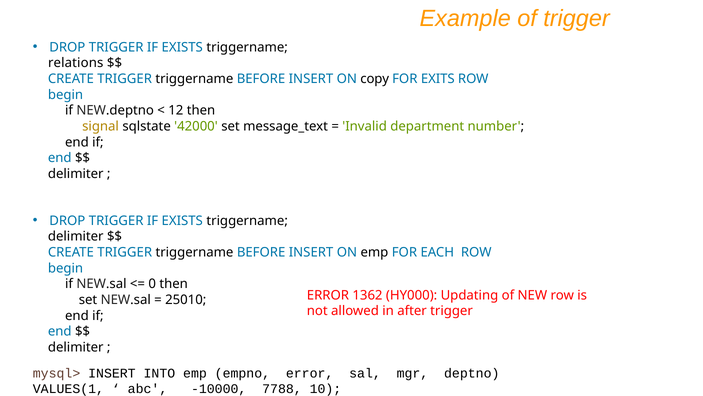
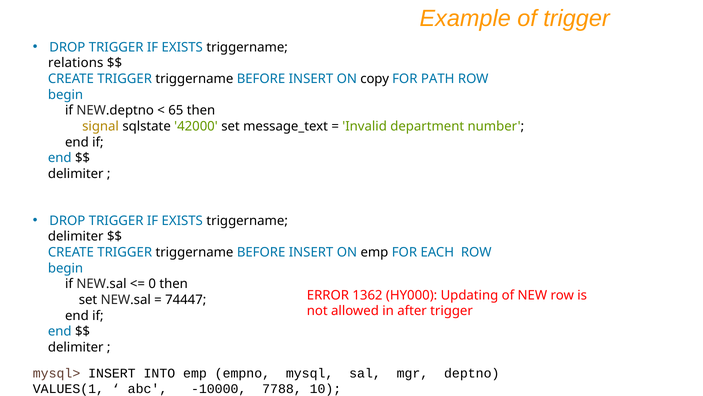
EXITS: EXITS -> PATH (438, 79)
12: 12 -> 65 (176, 110)
25010: 25010 -> 74447 (186, 299)
empno error: error -> mysql (310, 373)
